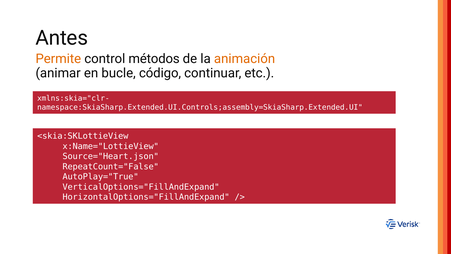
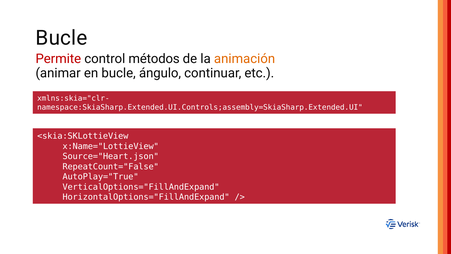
Antes: Antes -> Bucle (62, 38)
Permite colour: orange -> red (58, 59)
código: código -> ángulo (160, 73)
